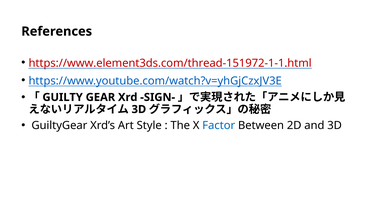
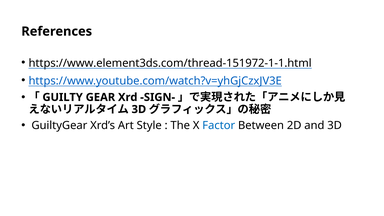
https://www.element3ds.com/thread-151972-1-1.html colour: red -> black (170, 63)
